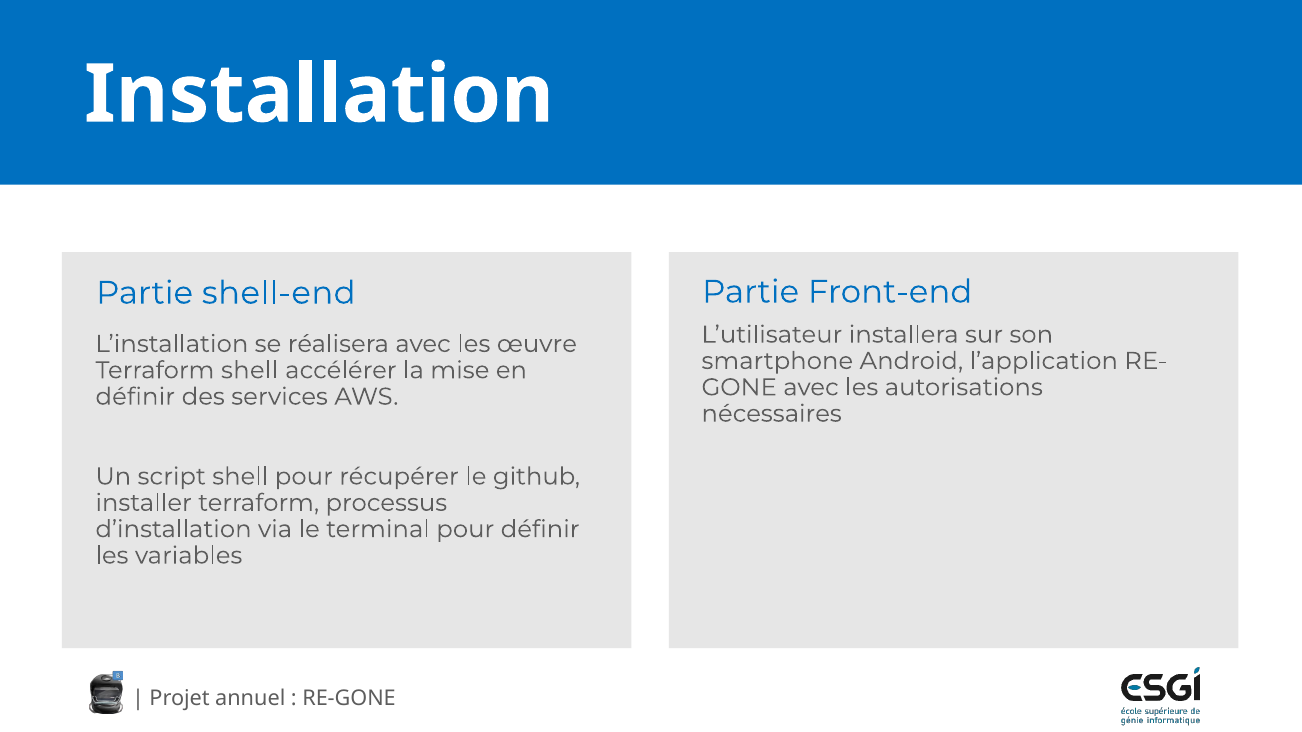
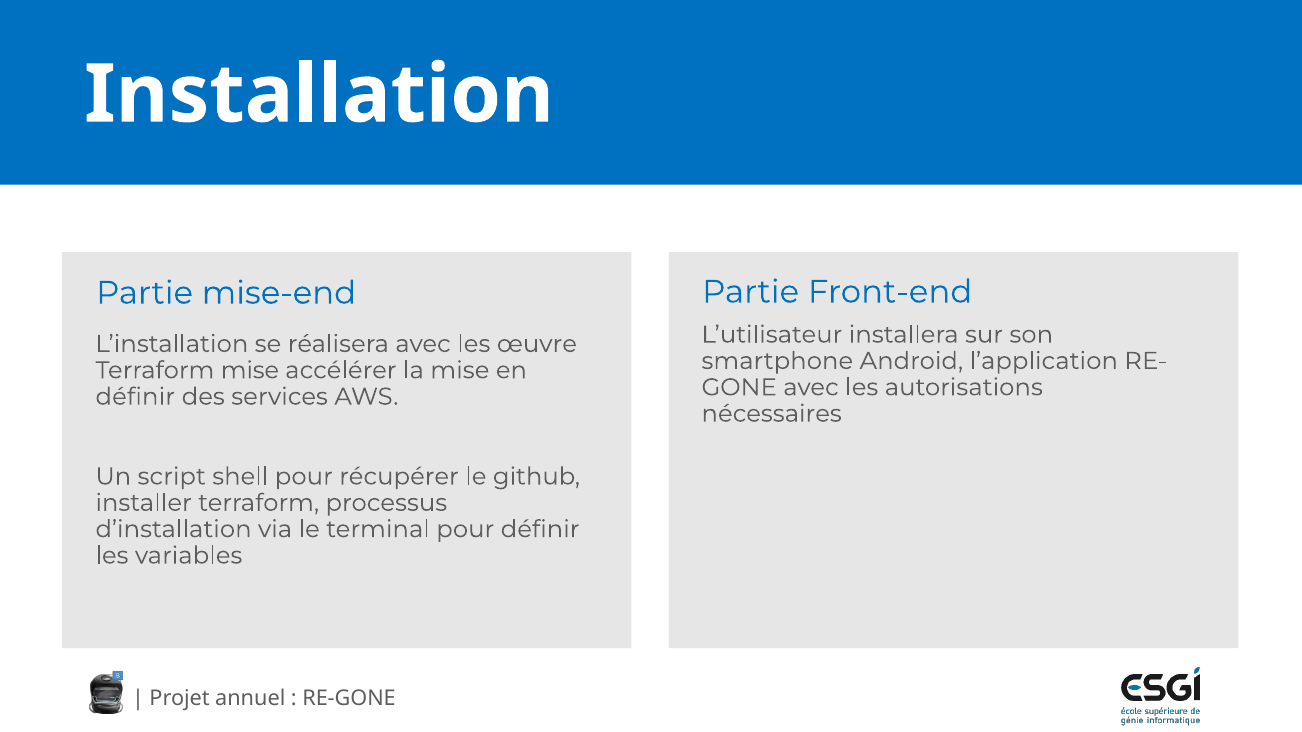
shell-end: shell-end -> mise-end (279, 293)
Terraform shell: shell -> mise (250, 370)
